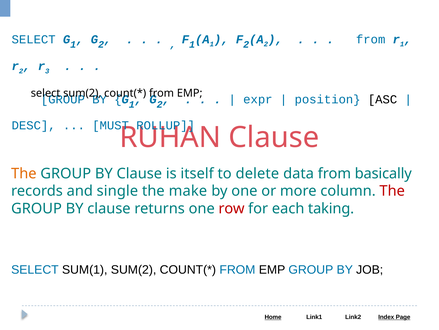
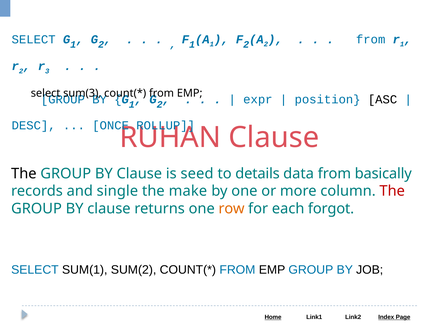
sum(2: sum(2 -> sum(3 (82, 93)
MUST: MUST -> ONCE (111, 125)
The colour: orange -> black (24, 173)
itself: itself -> seed (197, 173)
delete: delete -> details (258, 173)
row colour: red -> orange (232, 208)
taking: taking -> forgot (331, 208)
